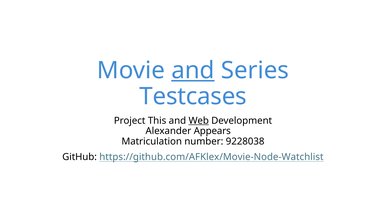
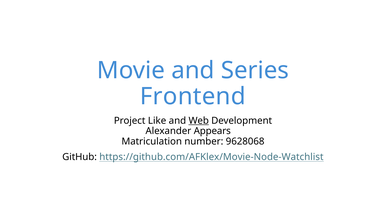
and underline: present -> none (193, 70)
Testcases: Testcases -> Frontend (193, 96)
This: This -> Like (157, 121)
9228038: 9228038 -> 9628068 (245, 141)
